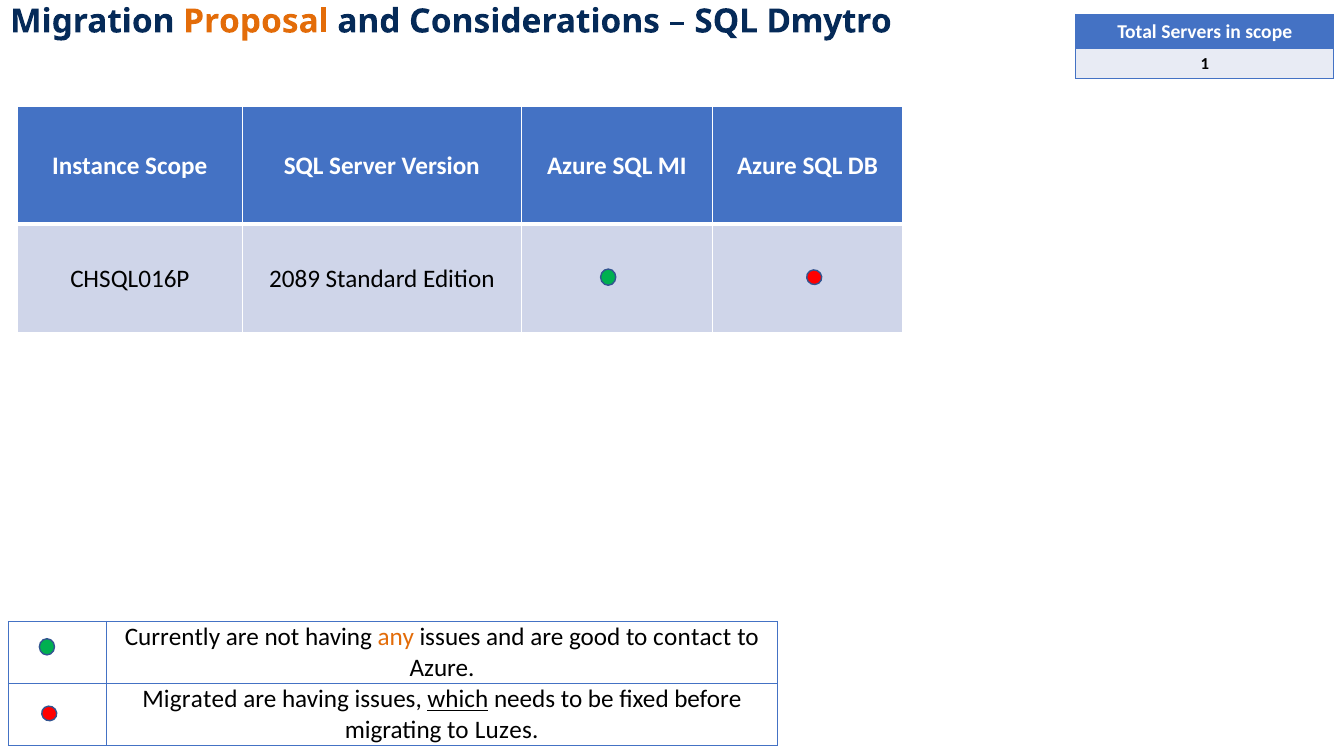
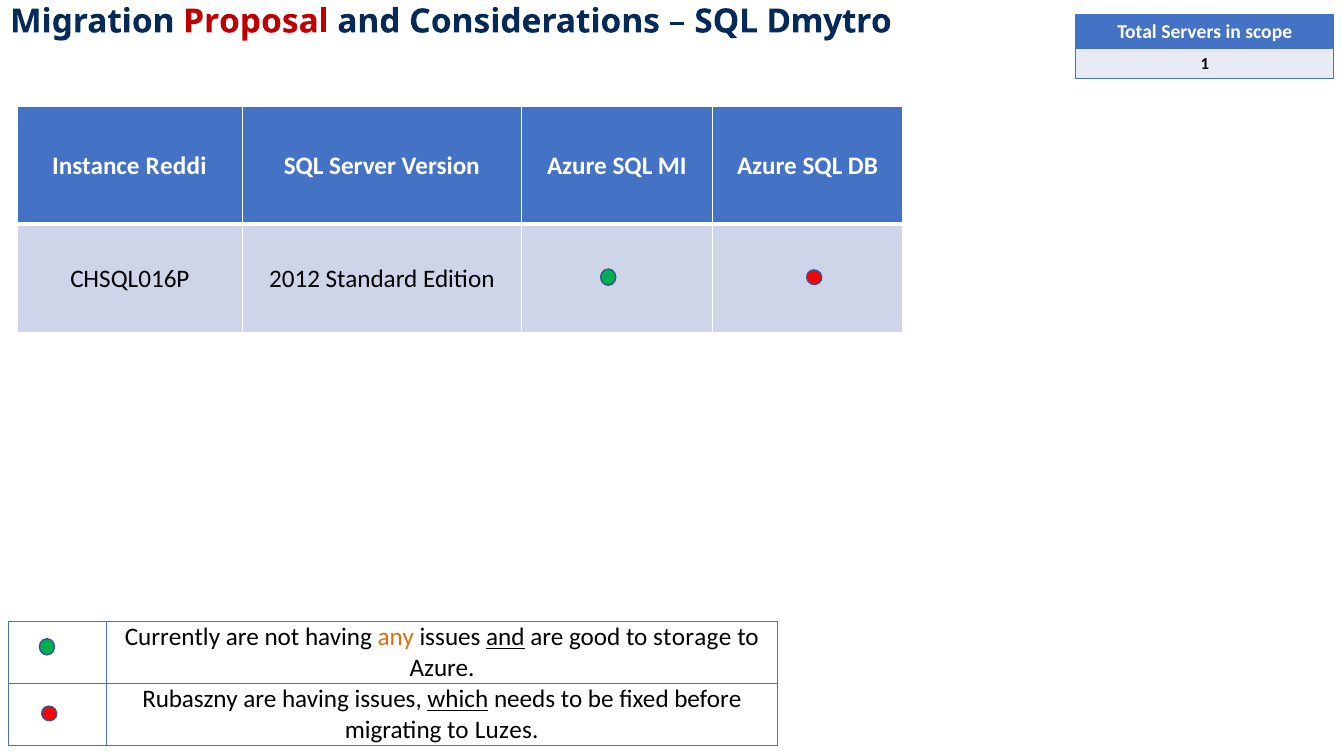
Proposal colour: orange -> red (256, 21)
Instance Scope: Scope -> Reddi (176, 166)
2089: 2089 -> 2012 (295, 279)
and underline: none -> present (505, 637)
contact: contact -> storage (692, 637)
Migrated: Migrated -> Rubaszny (190, 700)
